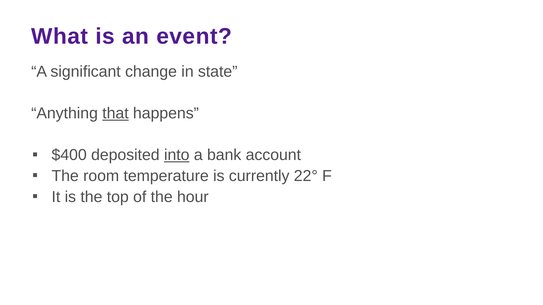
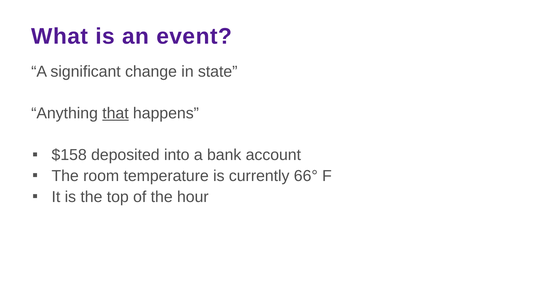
$400: $400 -> $158 (69, 155)
into underline: present -> none (177, 155)
22°: 22° -> 66° (306, 176)
